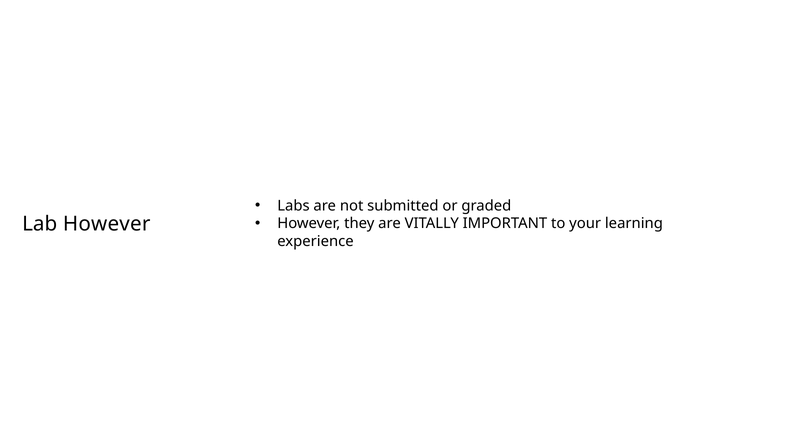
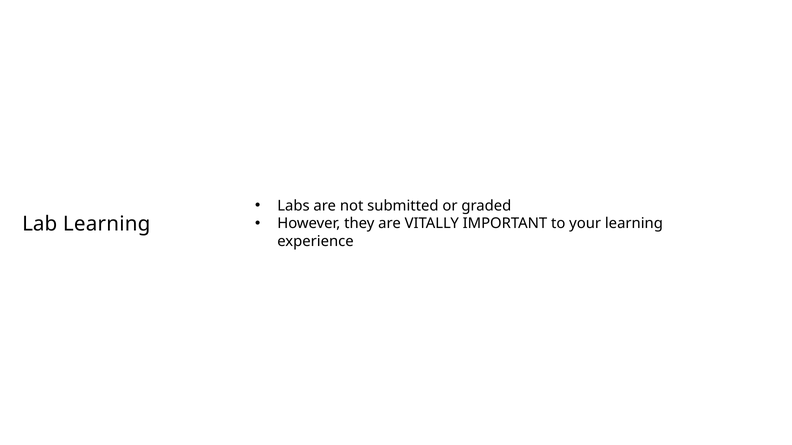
Lab However: However -> Learning (107, 224)
